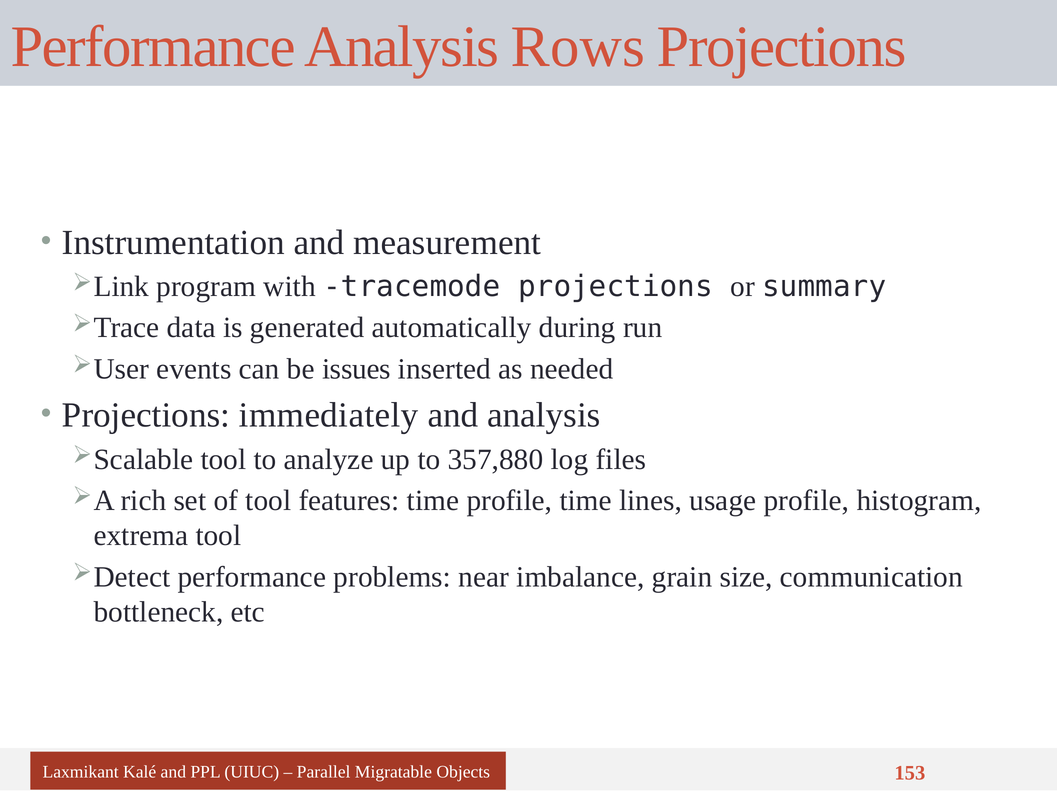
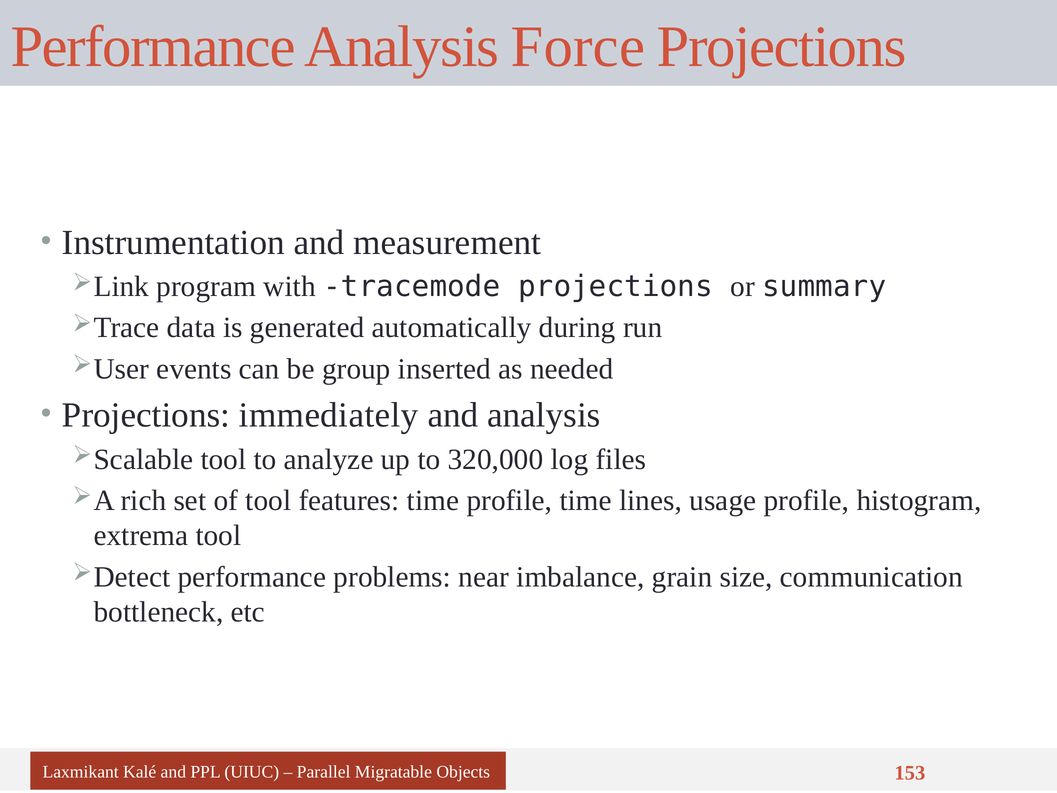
Rows: Rows -> Force (578, 47)
issues: issues -> group (356, 369)
357,880: 357,880 -> 320,000 (496, 459)
